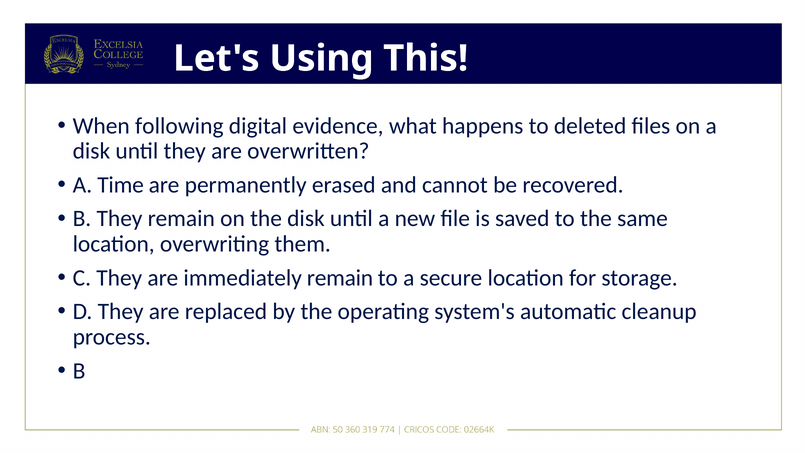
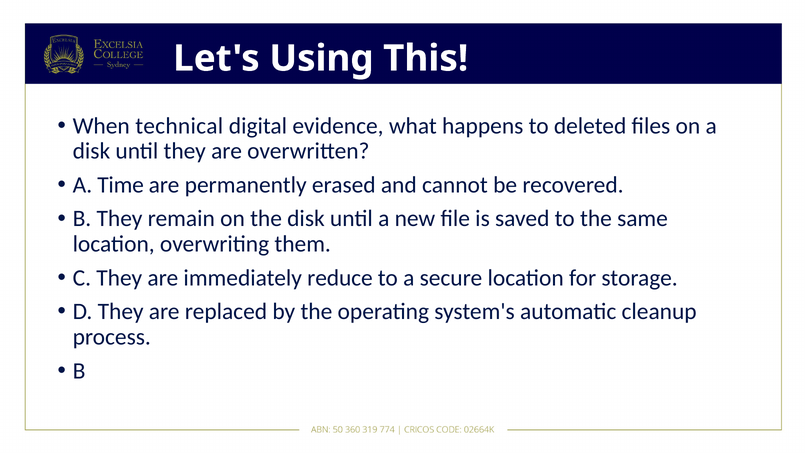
following: following -> technical (179, 126)
immediately remain: remain -> reduce (340, 278)
